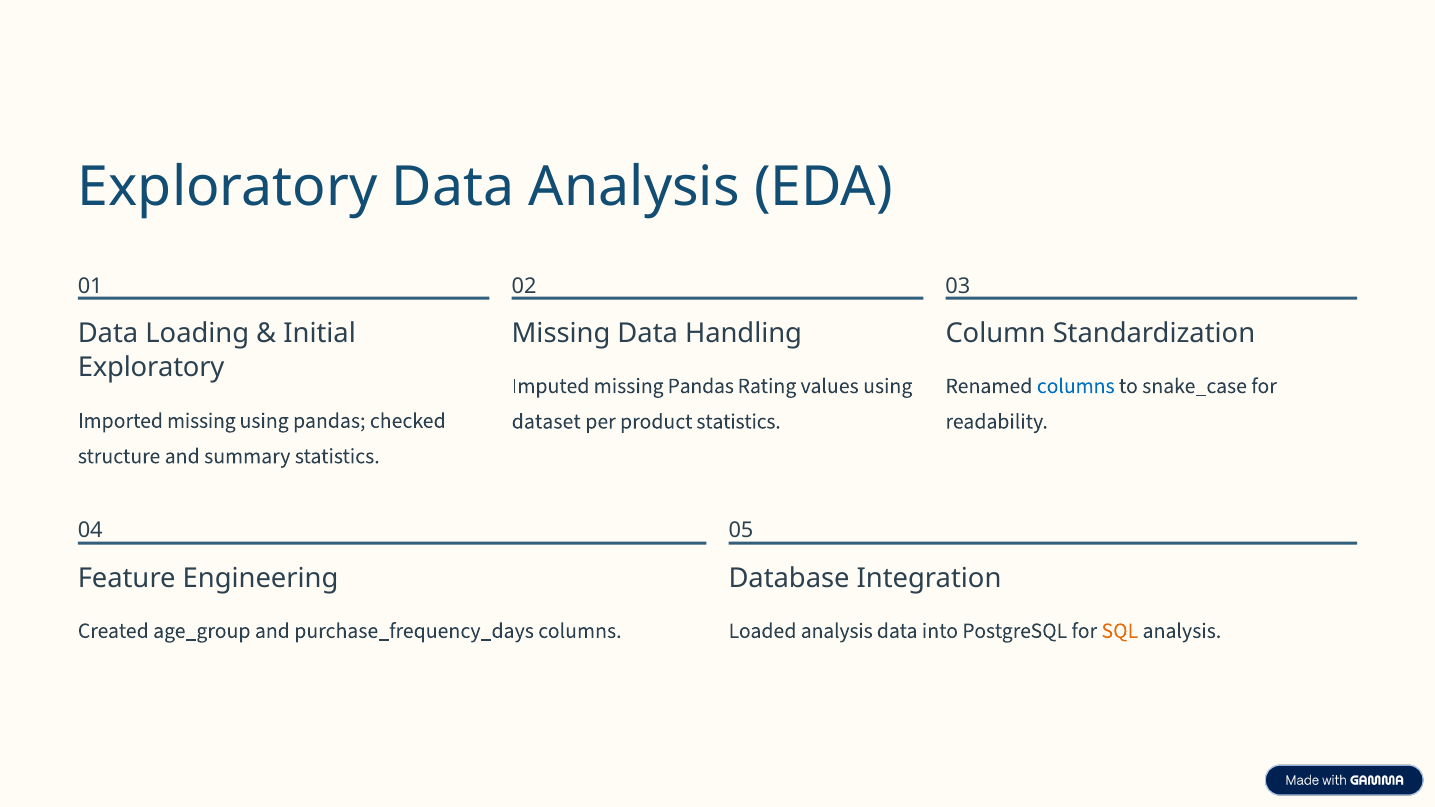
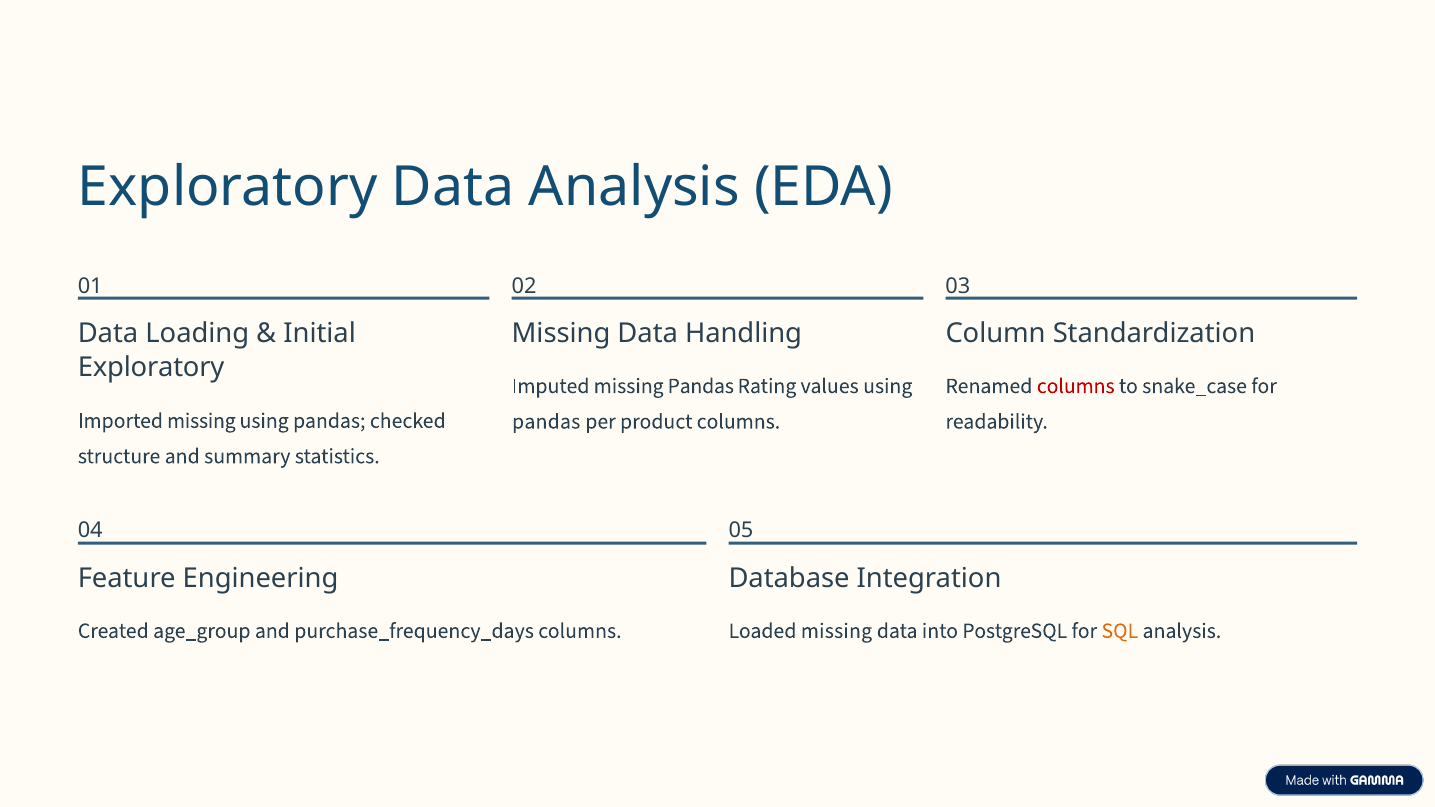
columns colour: blue -> red (1076, 386)
dataset: dataset -> pandas (546, 421)
product statistics: statistics -> columns (738, 421)
Loaded analysis: analysis -> missing (836, 631)
